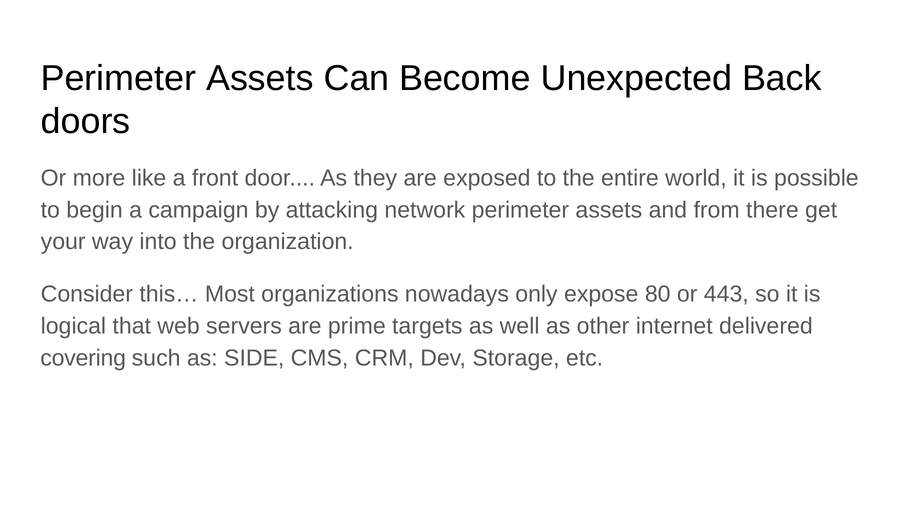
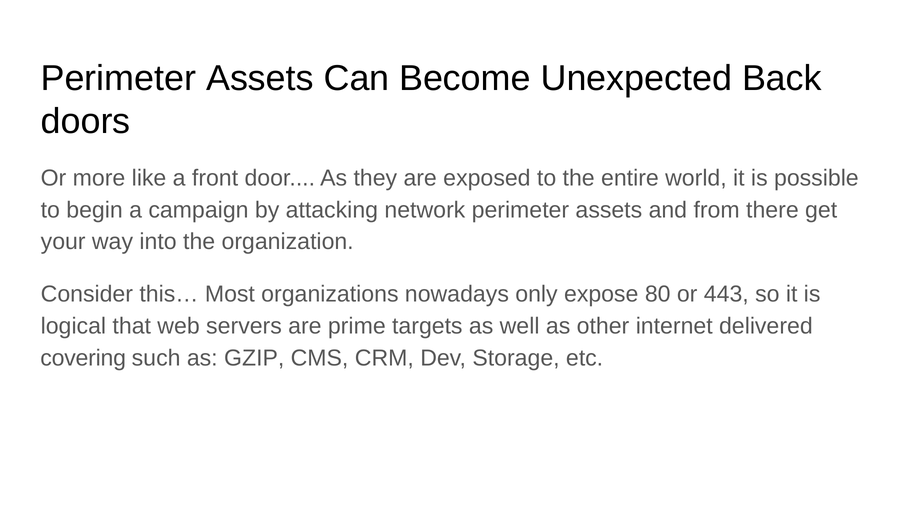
SIDE: SIDE -> GZIP (254, 358)
